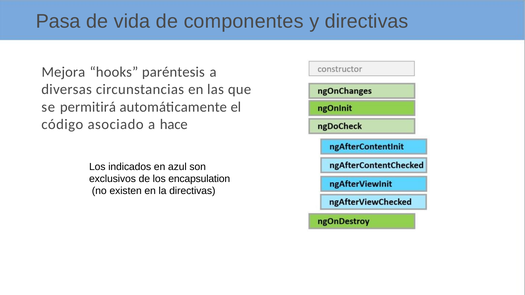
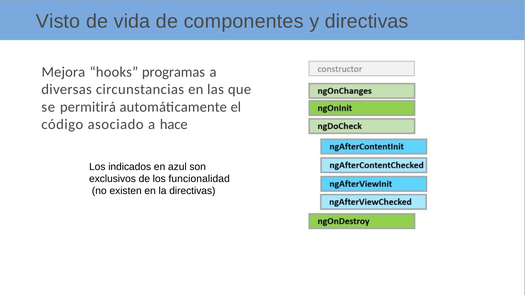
Pasa: Pasa -> Visto (58, 21)
paréntesis: paréntesis -> programas (173, 72)
encapsulation: encapsulation -> funcionalidad (199, 179)
